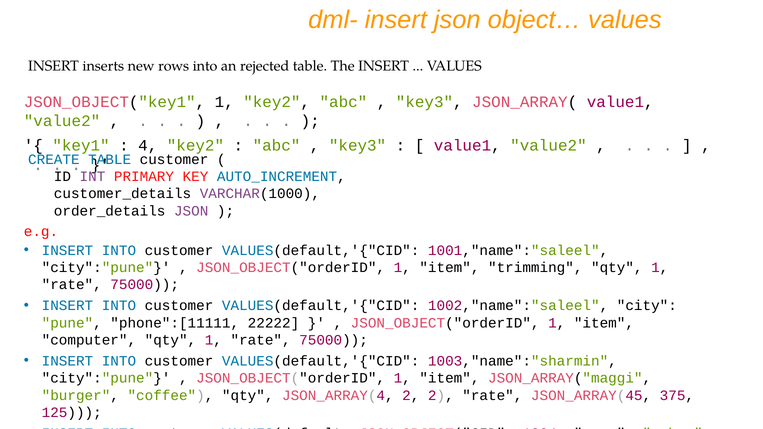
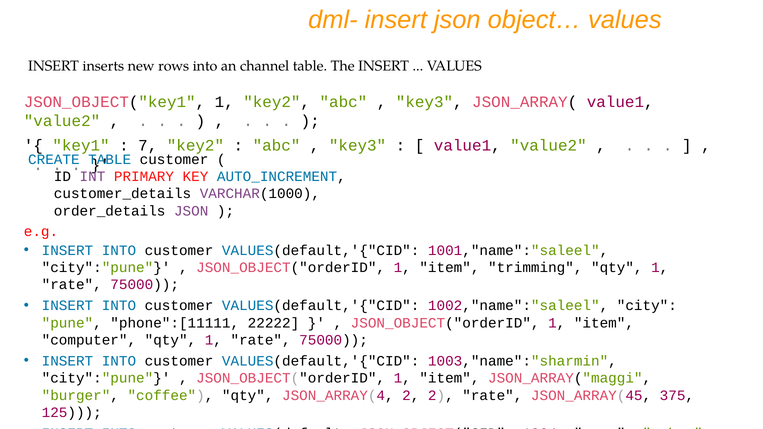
rejected: rejected -> channel (265, 66)
4: 4 -> 7 (148, 146)
